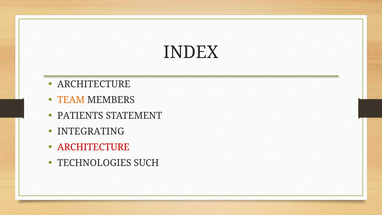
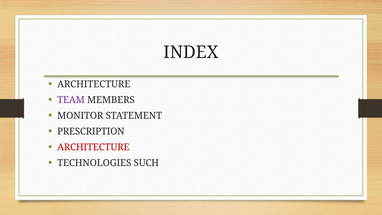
TEAM colour: orange -> purple (71, 100)
PATIENTS: PATIENTS -> MONITOR (80, 116)
INTEGRATING: INTEGRATING -> PRESCRIPTION (91, 131)
